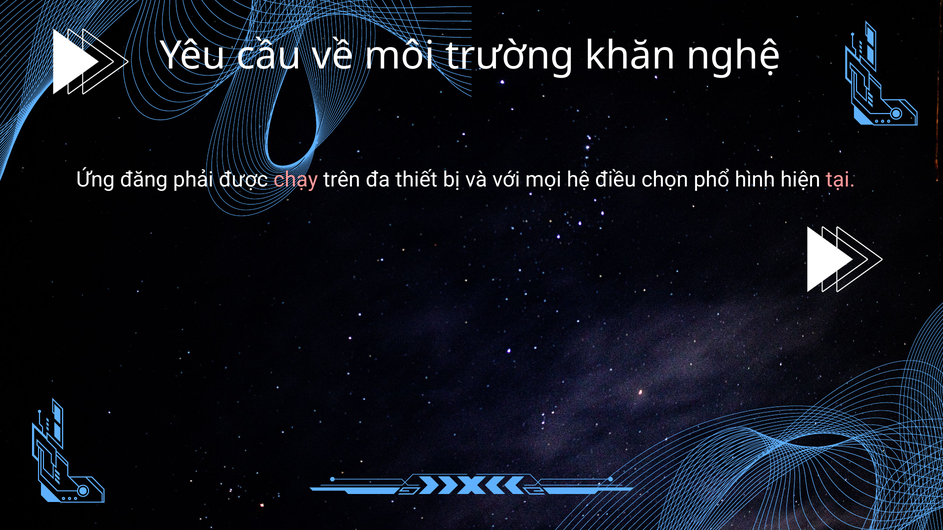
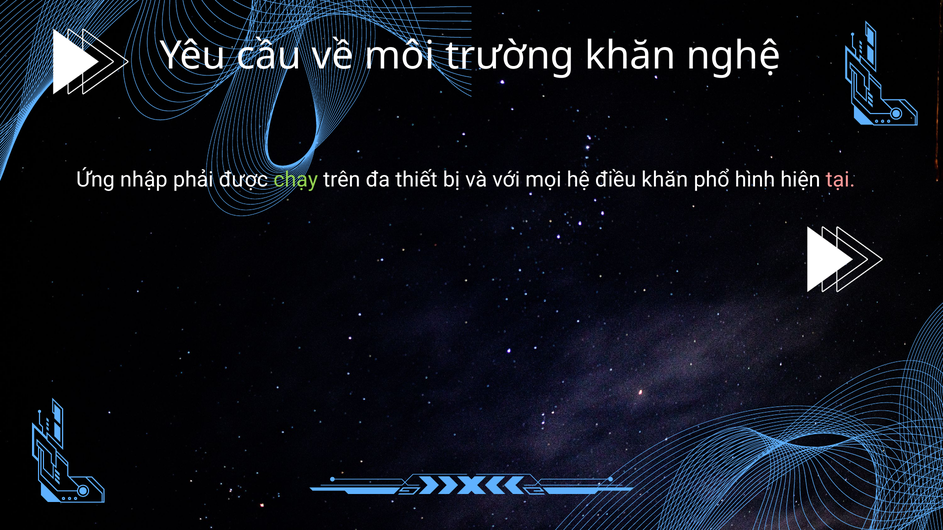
đăng: đăng -> nhập (144, 180)
chạy colour: pink -> light green (296, 180)
điều chọn: chọn -> khăn (665, 180)
